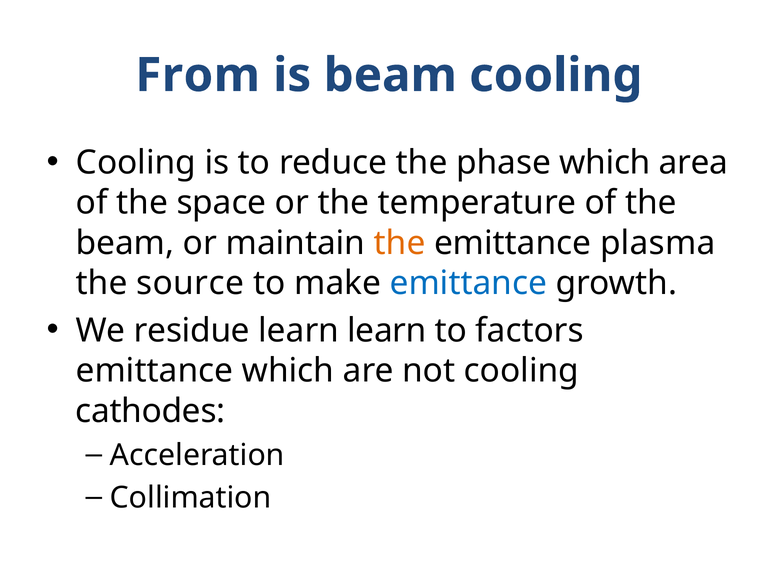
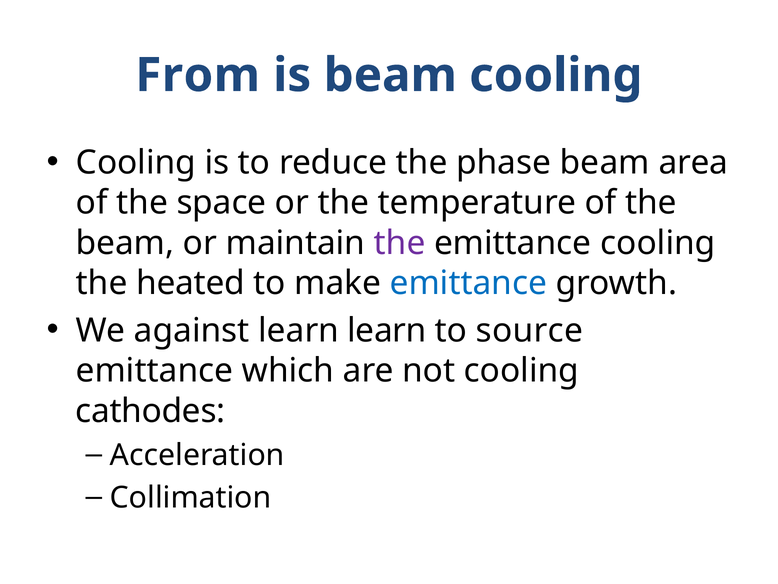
phase which: which -> beam (605, 162)
the colour: orange -> purple (400, 243)
emittance plasma: plasma -> cooling (658, 243)
source: source -> heated (191, 283)
residue: residue -> against (192, 330)
factors: factors -> source (529, 330)
